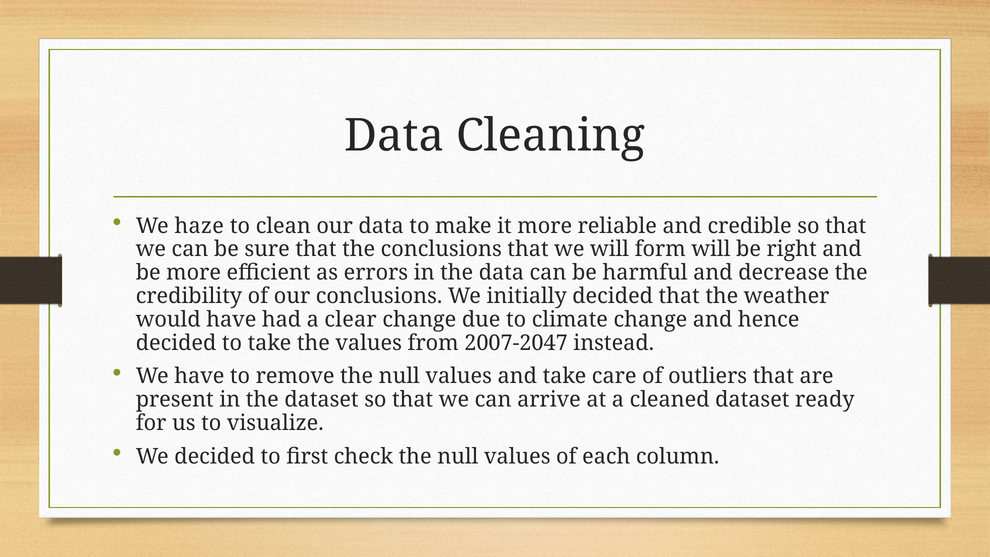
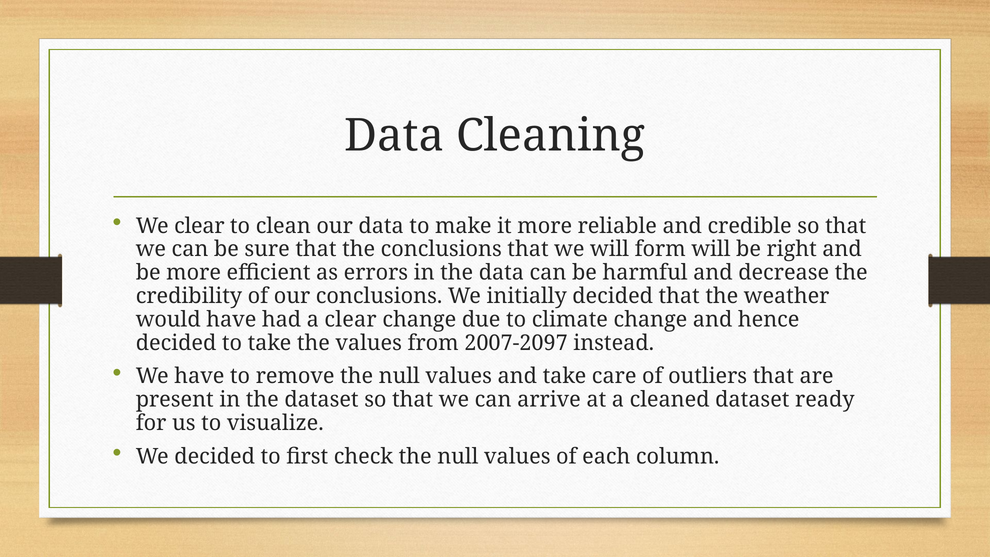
We haze: haze -> clear (199, 226)
2007-2047: 2007-2047 -> 2007-2097 (516, 343)
